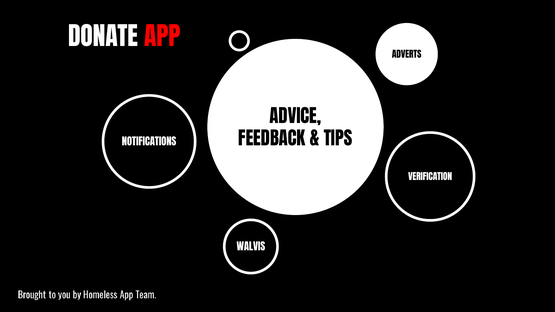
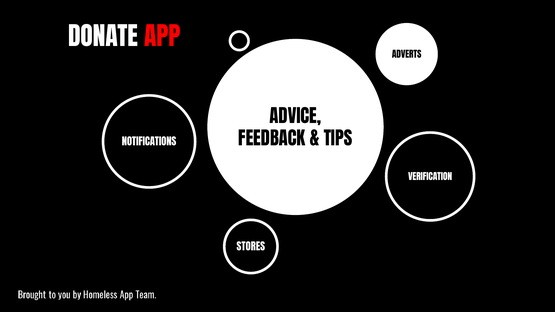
WALVIS: WALVIS -> STORES (251, 247)
